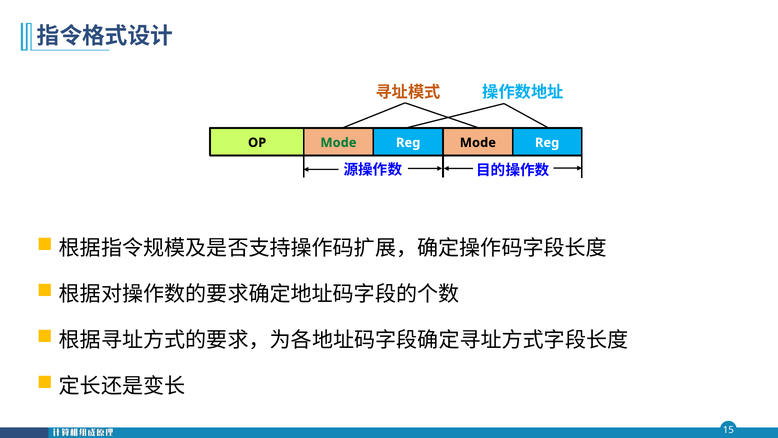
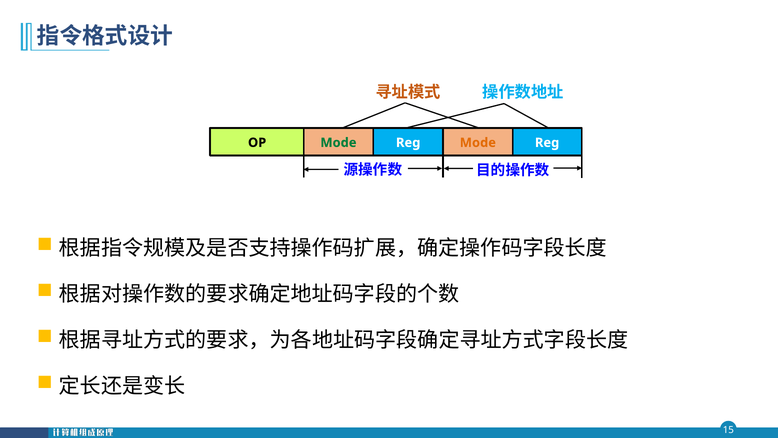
Mode colour: black -> orange (478, 143)
